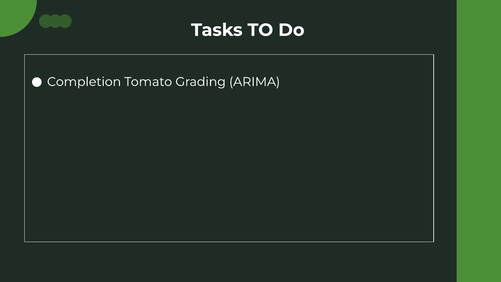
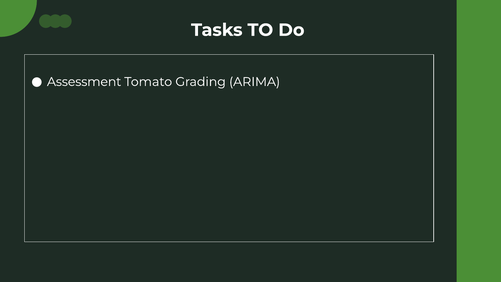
Completion: Completion -> Assessment (84, 82)
